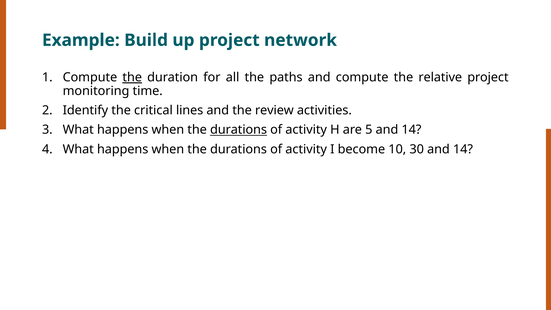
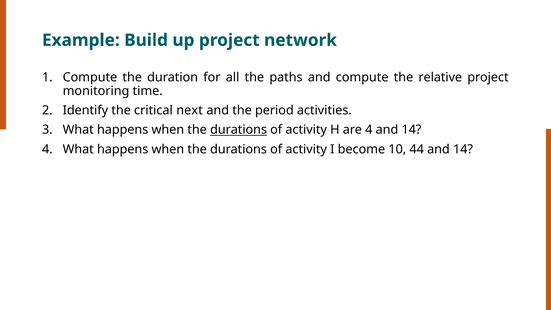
the underline: present -> none (132, 77)
lines: lines -> next (190, 110)
review: review -> period (274, 110)
are 5: 5 -> 4 (369, 130)
30: 30 -> 44 (417, 149)
